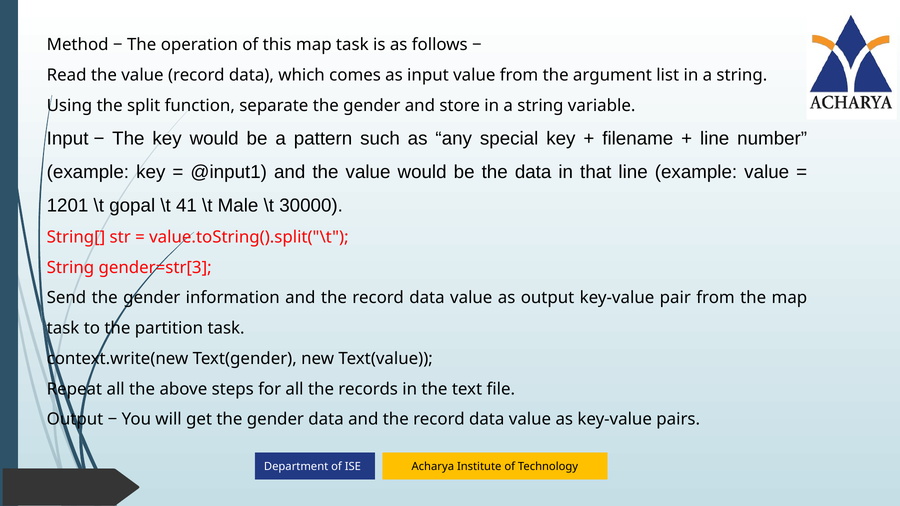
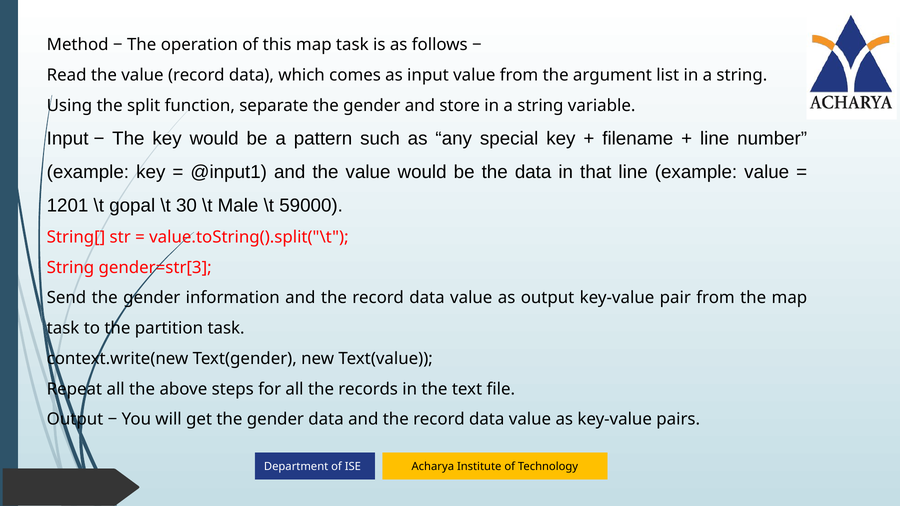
41: 41 -> 30 (186, 206)
30000: 30000 -> 59000 (311, 206)
